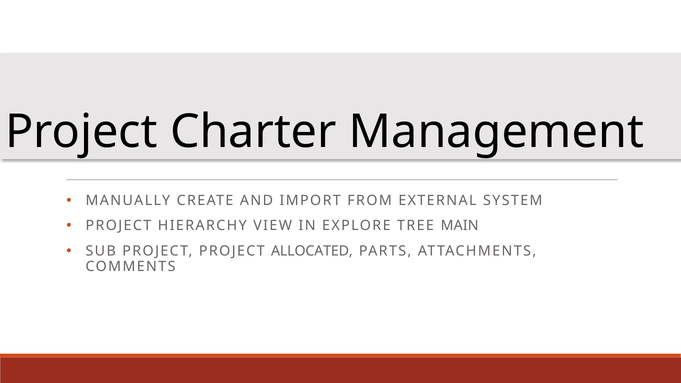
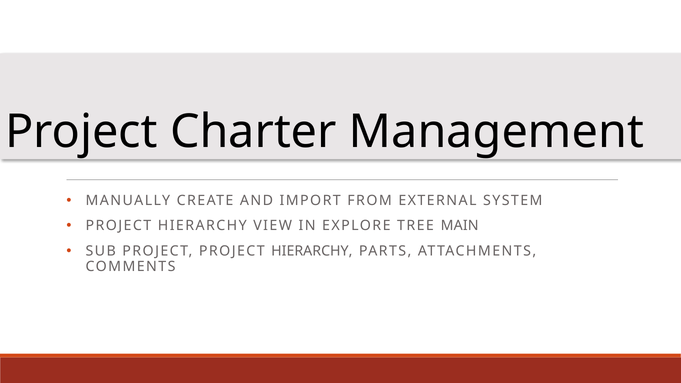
PROJECT PROJECT ALLOCATED: ALLOCATED -> HIERARCHY (312, 251)
